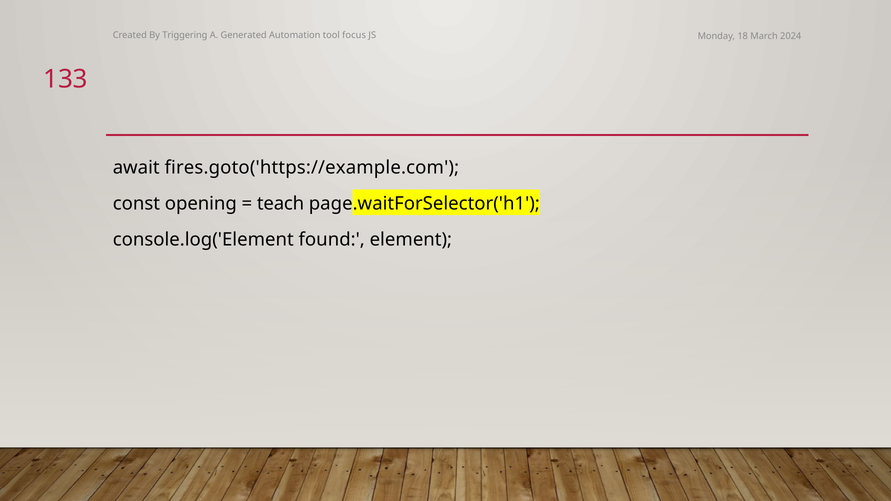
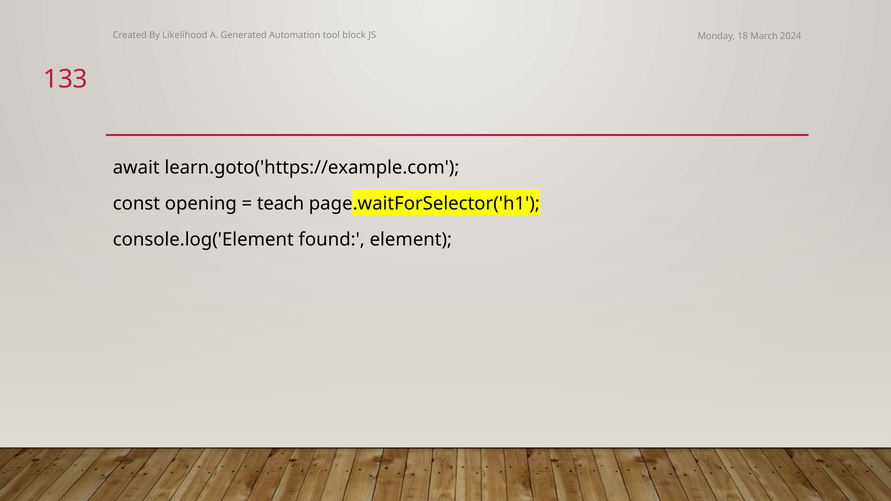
Triggering: Triggering -> Likelihood (185, 35)
focus: focus -> block (354, 35)
fires.goto('https://example.com: fires.goto('https://example.com -> learn.goto('https://example.com (312, 168)
